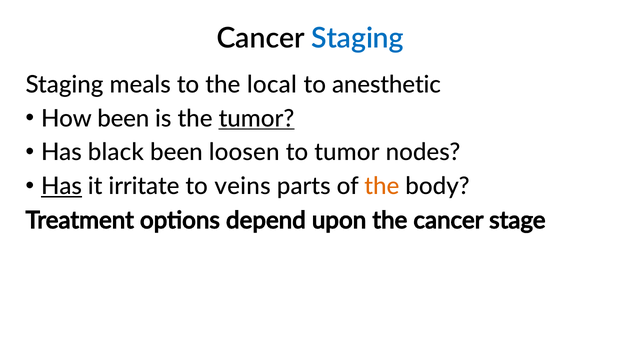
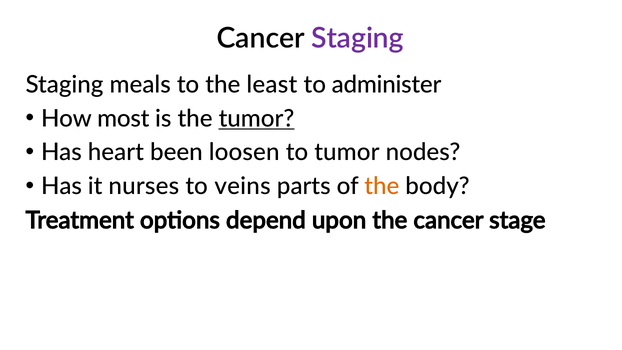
Staging colour: blue -> purple (357, 39)
local: local -> least (272, 85)
anesthetic: anesthetic -> administer (387, 85)
How been: been -> most (123, 119)
black: black -> heart (116, 152)
Has underline: present -> none (62, 186)
irritate: irritate -> nurses (144, 186)
